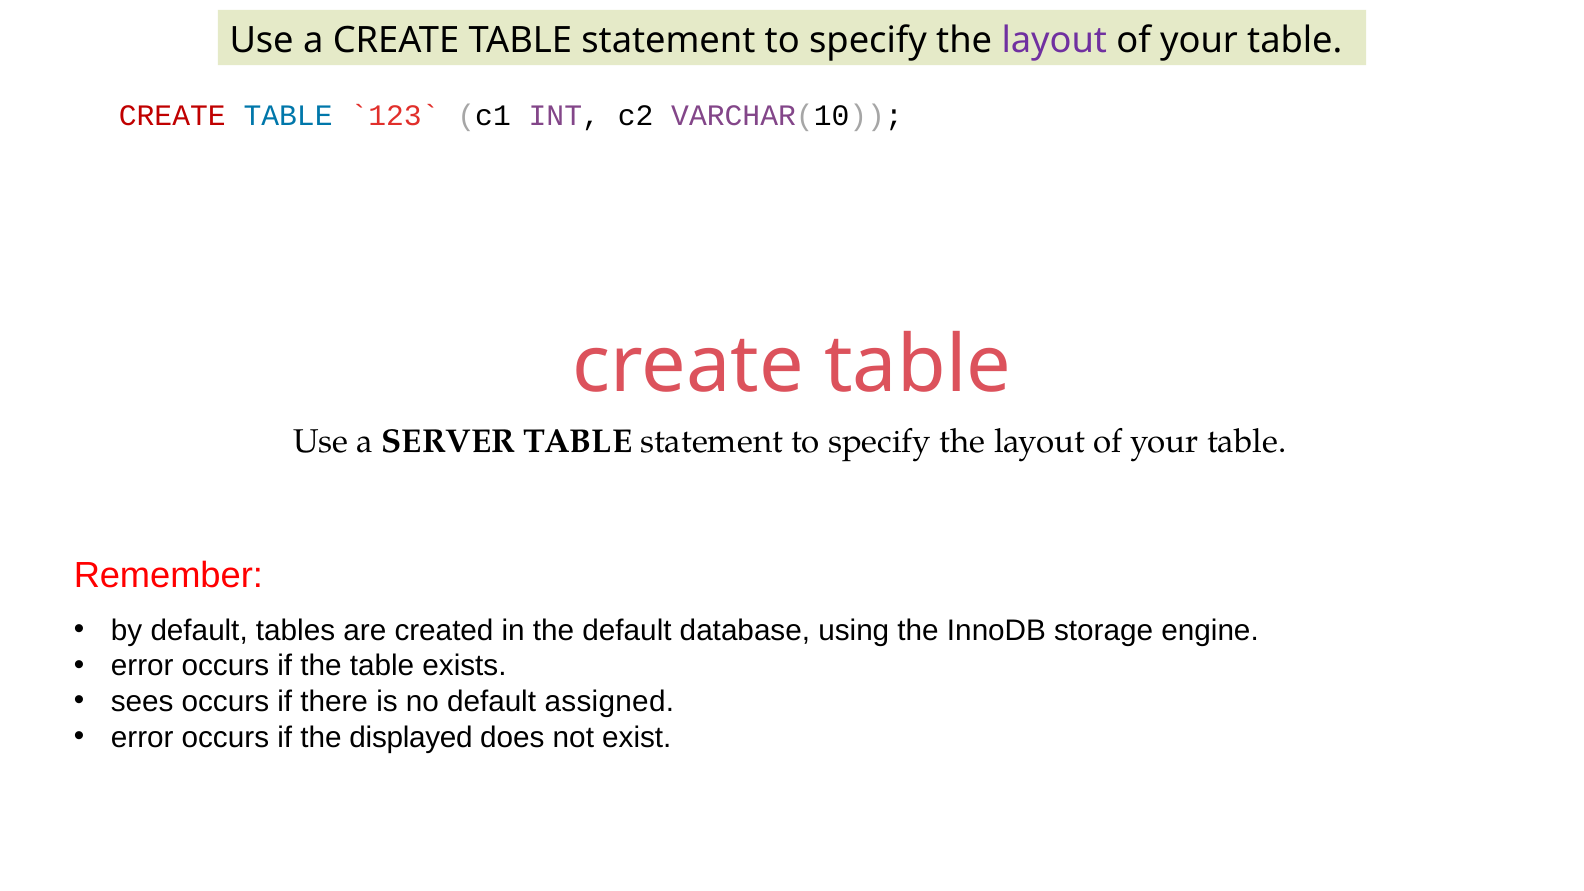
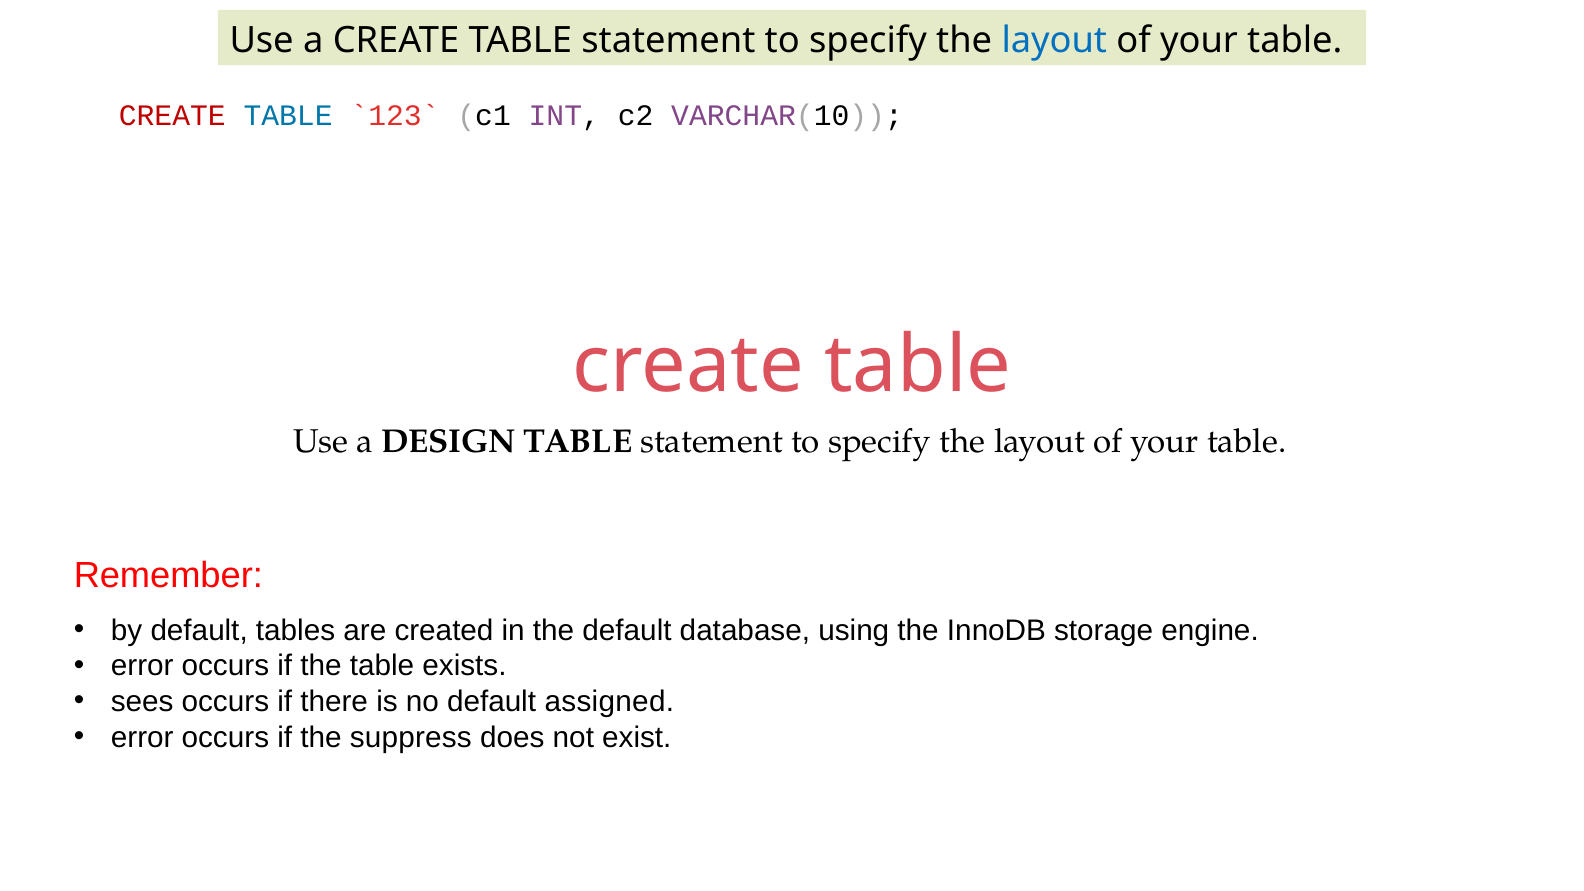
layout colour: purple -> blue (1054, 40)
SERVER: SERVER -> DESIGN (449, 441)
displayed: displayed -> suppress (411, 737)
